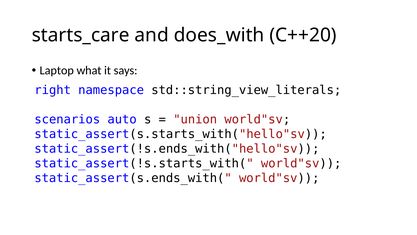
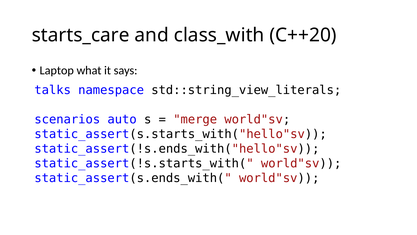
does_with: does_with -> class_with (219, 35)
right: right -> talks (53, 90)
union: union -> merge (195, 119)
